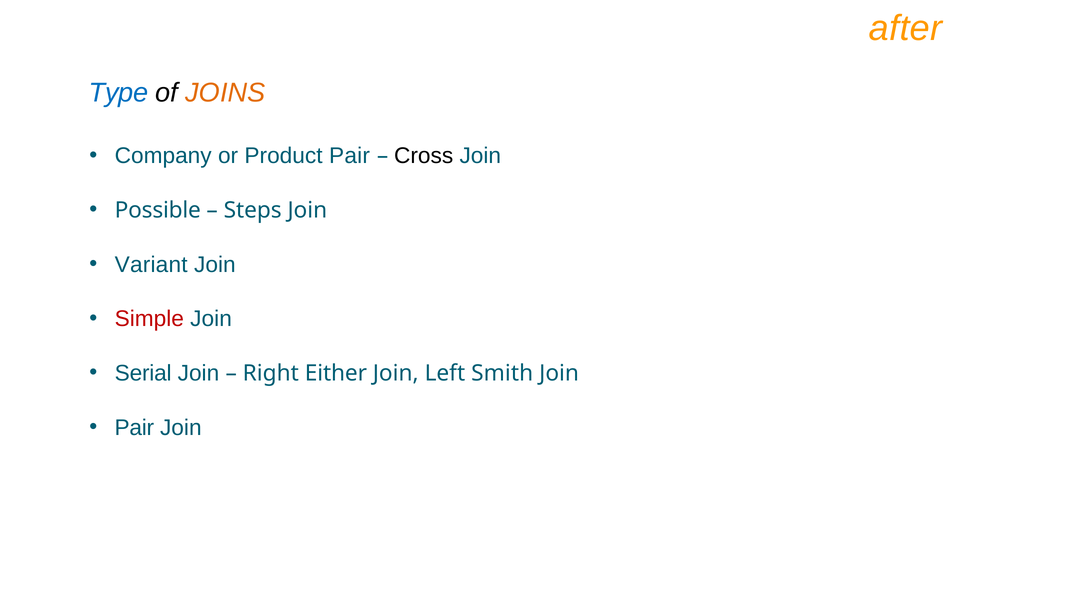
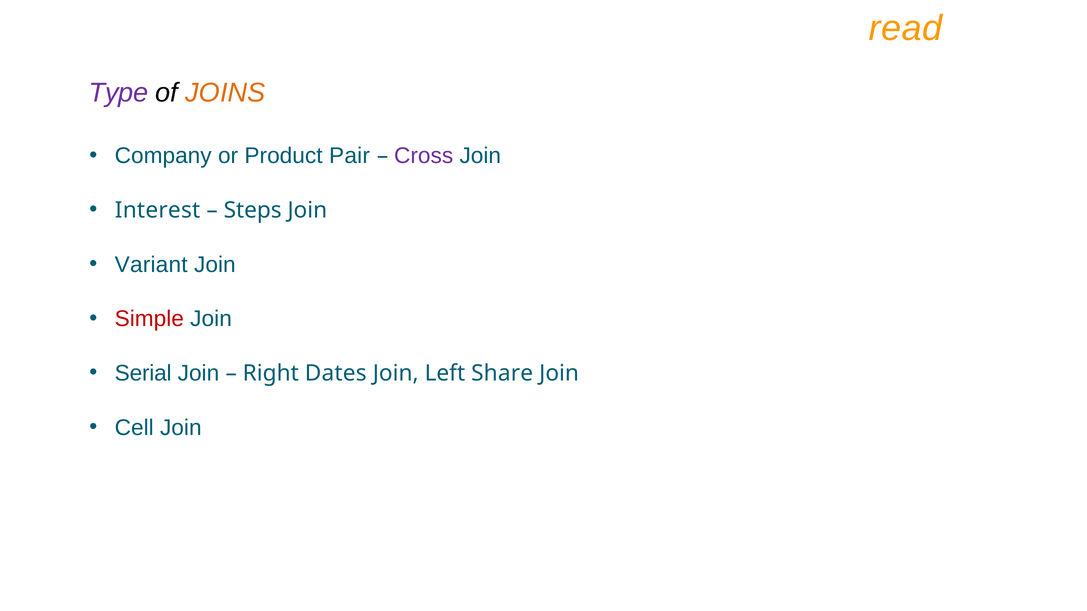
after: after -> read (906, 28)
Type colour: blue -> purple (119, 93)
Cross colour: black -> purple (424, 156)
Possible: Possible -> Interest (158, 210)
Either: Either -> Dates (336, 374)
Smith: Smith -> Share (502, 374)
Pair: Pair -> Cell (134, 428)
